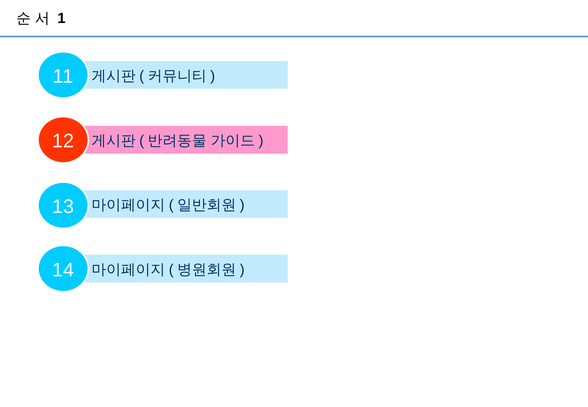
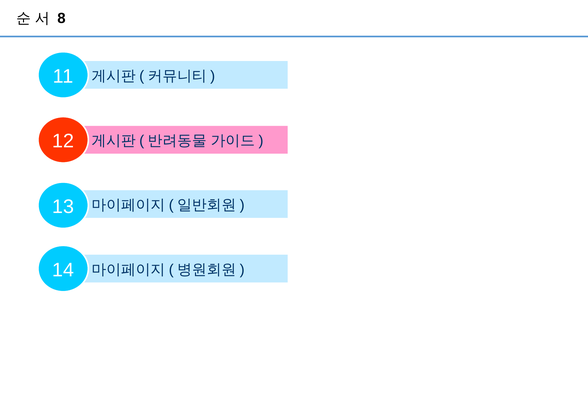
1: 1 -> 8 (61, 18)
